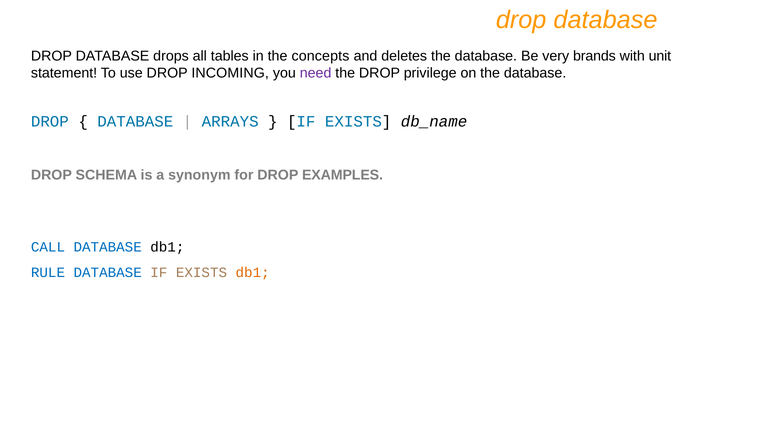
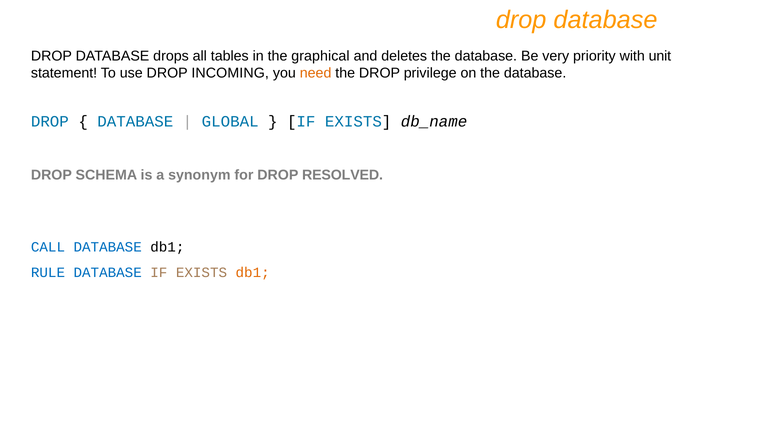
concepts: concepts -> graphical (320, 56)
brands: brands -> priority (594, 56)
need colour: purple -> orange (316, 73)
ARRAYS: ARRAYS -> GLOBAL (230, 122)
EXAMPLES: EXAMPLES -> RESOLVED (343, 175)
